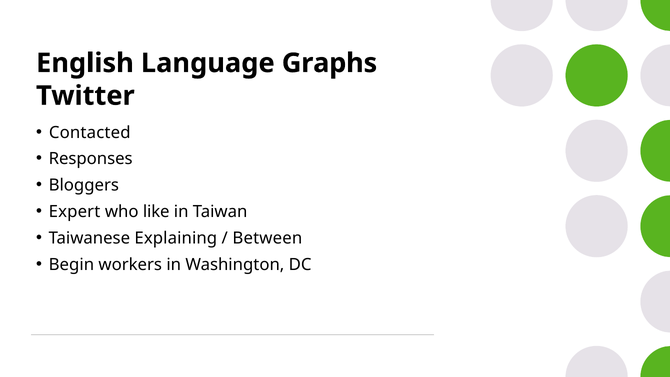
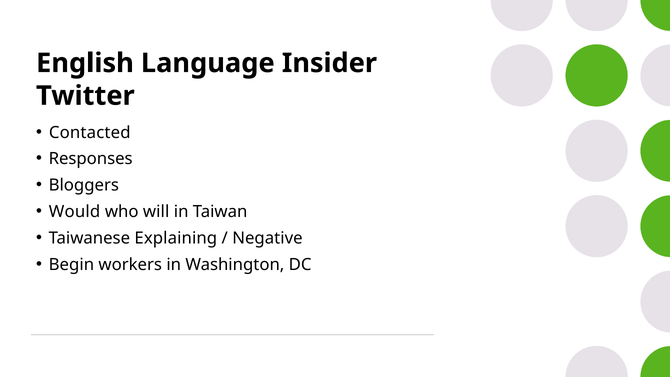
Graphs: Graphs -> Insider (329, 63)
Expert: Expert -> Would (75, 212)
like: like -> will (156, 212)
Between: Between -> Negative (267, 238)
